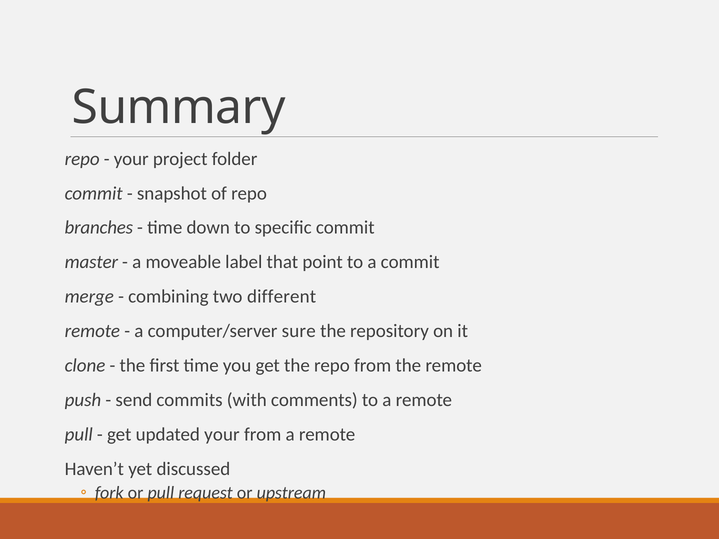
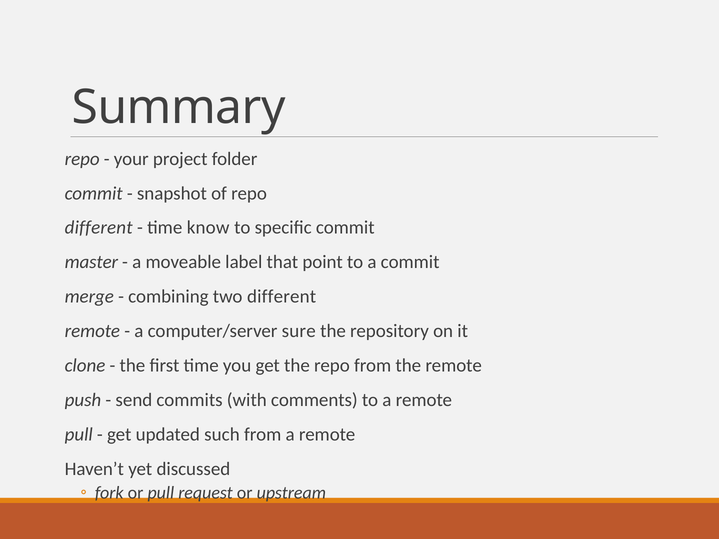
branches: branches -> different (99, 228)
down: down -> know (208, 228)
updated your: your -> such (222, 435)
